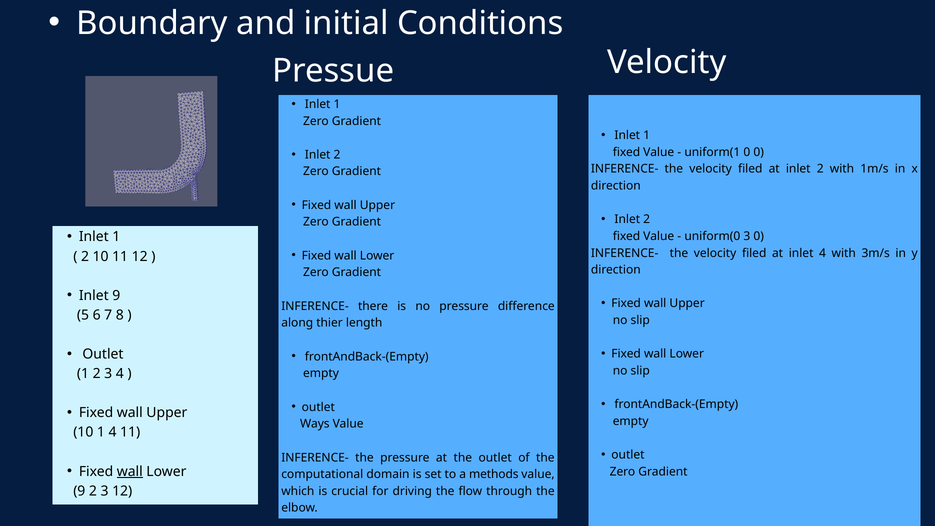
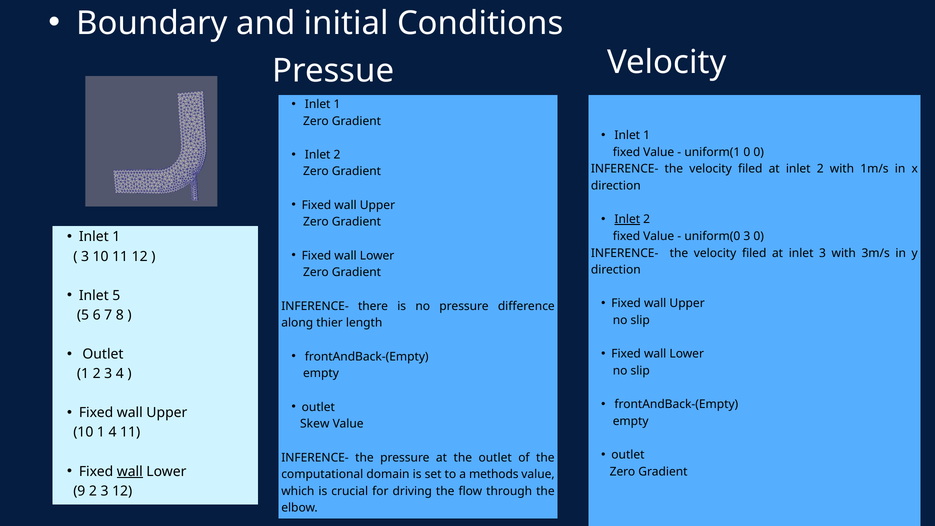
Inlet underline: none -> present (627, 219)
inlet 4: 4 -> 3 (823, 253)
2: 2 -> 3 (85, 256)
Inlet 9: 9 -> 5 (116, 295)
Ways: Ways -> Skew (315, 424)
